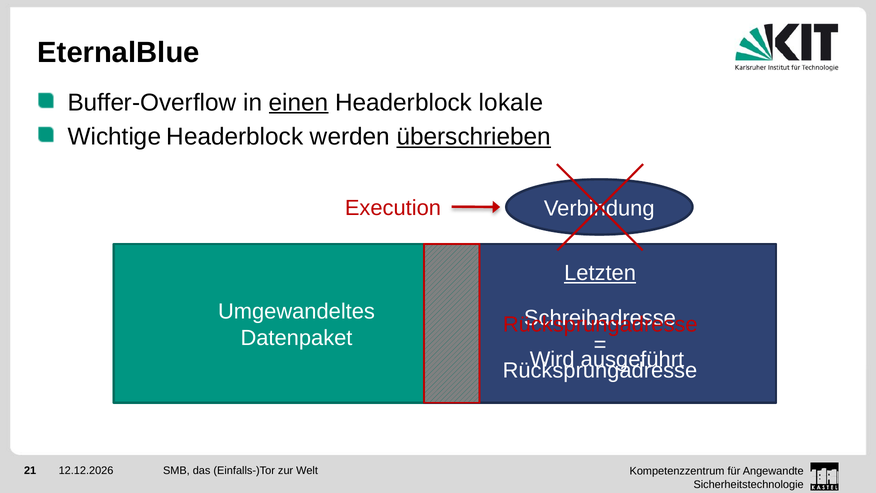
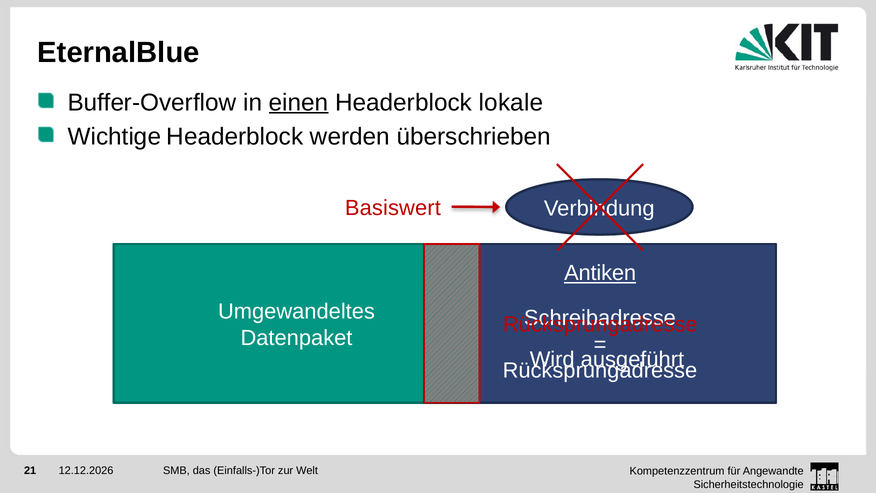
überschrieben underline: present -> none (474, 137)
Execution: Execution -> Basiswert (393, 208)
Letzten: Letzten -> Antiken (600, 273)
